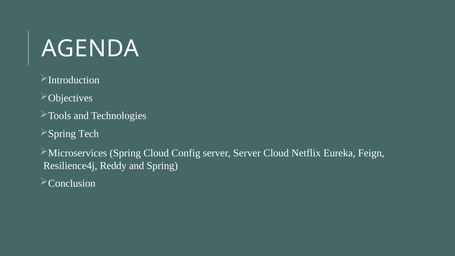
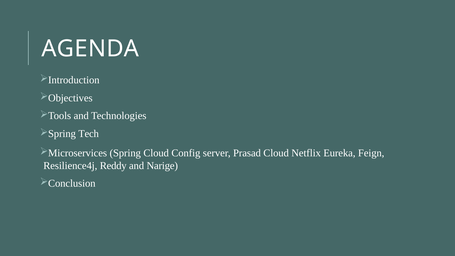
server Server: Server -> Prasad (247, 153)
and Spring: Spring -> Narige (162, 166)
